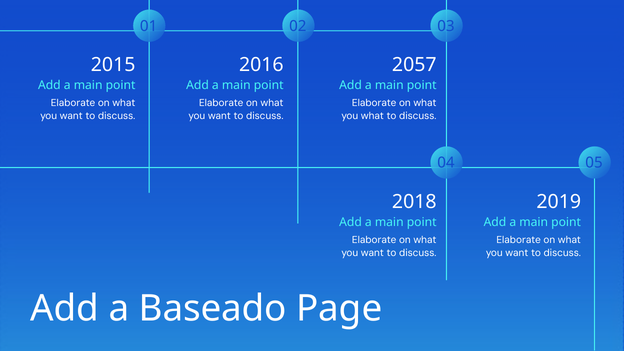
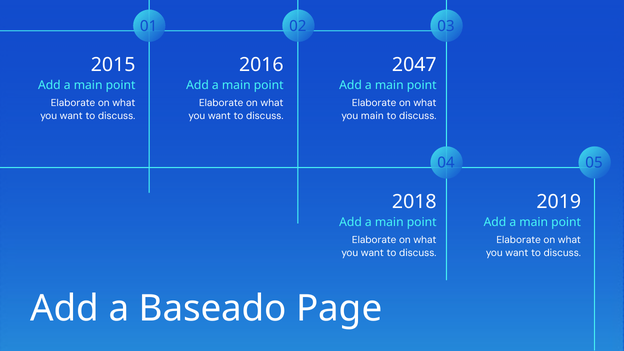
2057: 2057 -> 2047 (414, 65)
you what: what -> main (372, 116)
